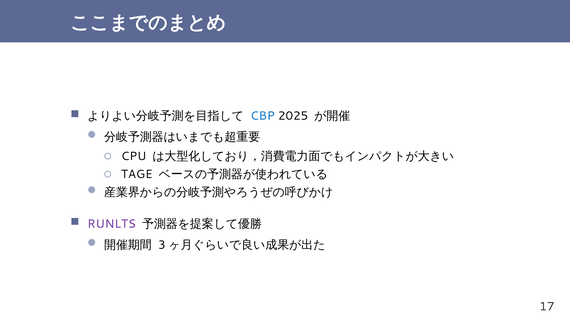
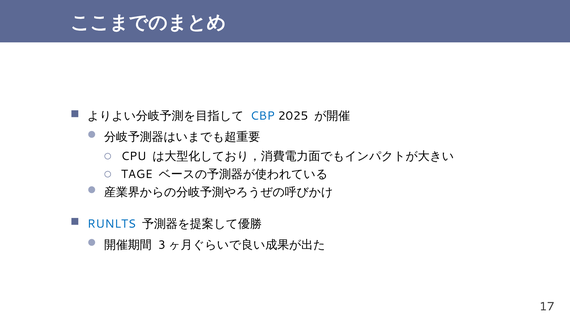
RUNLTS colour: purple -> blue (112, 224)
